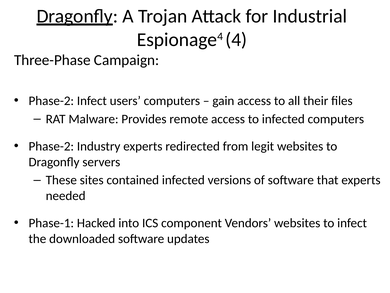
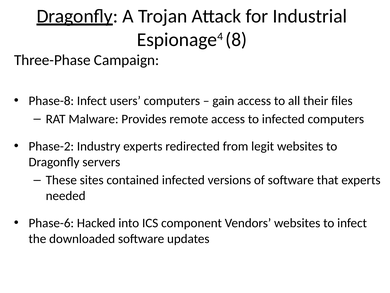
4: 4 -> 8 (236, 40)
Phase-2: Phase-2 -> Phase-8 (51, 101)
Phase-1: Phase-1 -> Phase-6 (51, 223)
